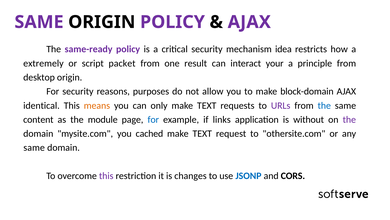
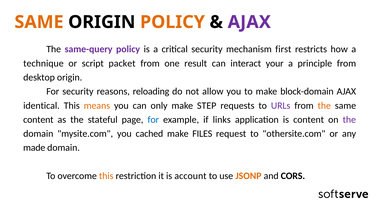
SAME colour: purple -> orange (39, 22)
POLICY colour: purple -> orange (172, 22)
same-ready: same-ready -> same-query (89, 49)
idea: idea -> first (283, 49)
extremely: extremely -> technique (43, 63)
purposes: purposes -> reloading (151, 91)
only make TEXT: TEXT -> STEP (207, 105)
the colour: blue -> orange (324, 105)
module: module -> stateful (103, 119)
is without: without -> content (309, 119)
TEXT: TEXT -> FILES (202, 133)
same: same -> made (34, 147)
this colour: purple -> orange (106, 175)
changes: changes -> account (190, 175)
JSONP colour: blue -> orange (248, 175)
